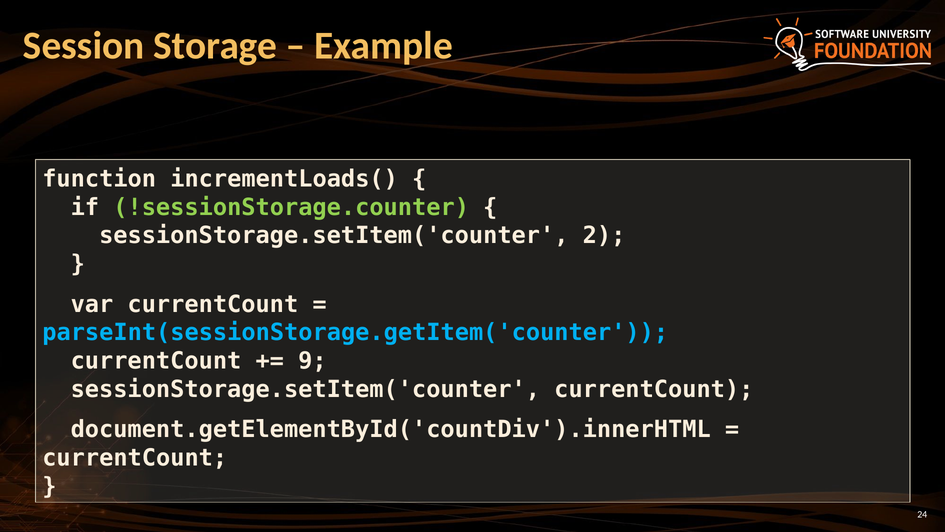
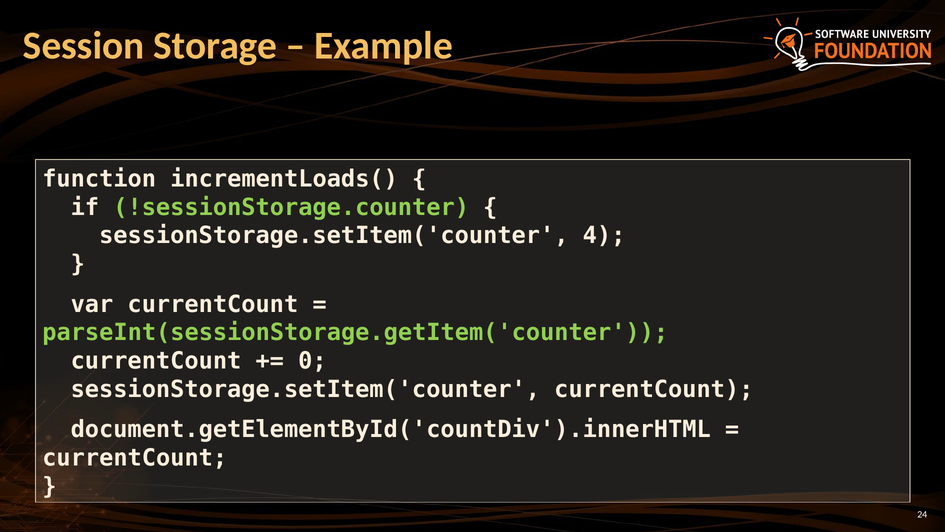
2: 2 -> 4 (604, 236)
parseInt(sessionStorage.getItem('counter colour: light blue -> light green (355, 332)
9: 9 -> 0 (312, 361)
